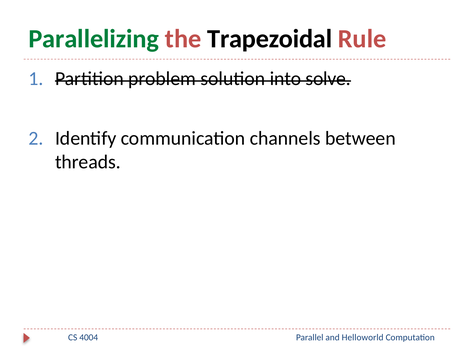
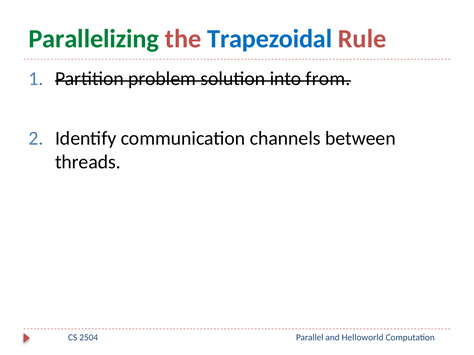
Trapezoidal colour: black -> blue (270, 39)
solve: solve -> from (328, 79)
4004: 4004 -> 2504 (89, 338)
